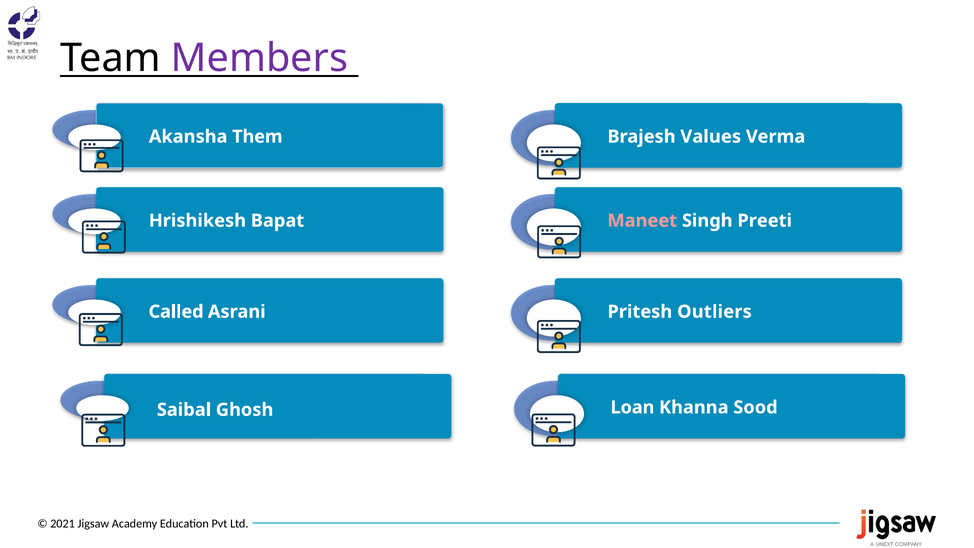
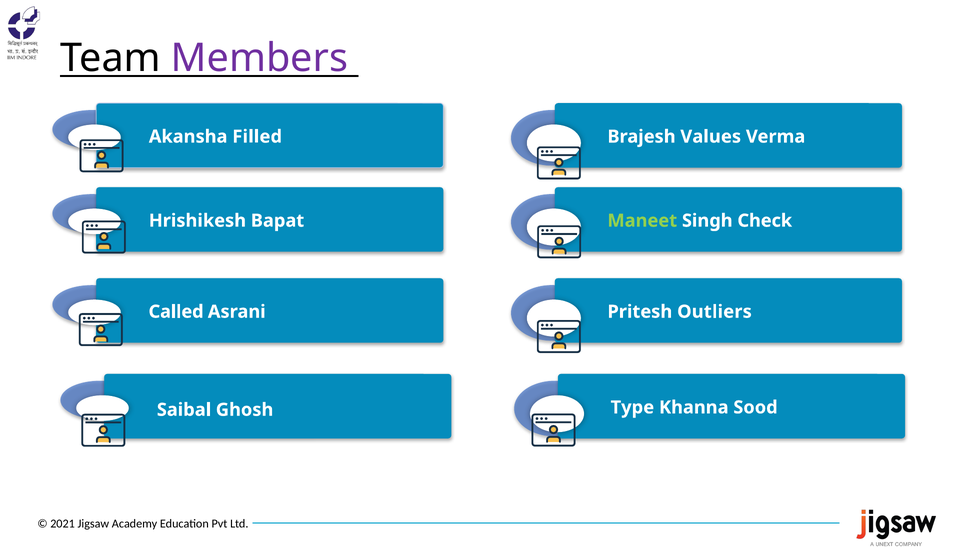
Them: Them -> Filled (257, 137)
Maneet colour: pink -> light green (642, 221)
Preeti: Preeti -> Check (765, 221)
Loan: Loan -> Type (632, 407)
